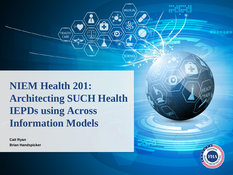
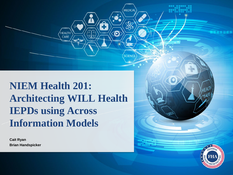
SUCH: SUCH -> WILL (81, 98)
